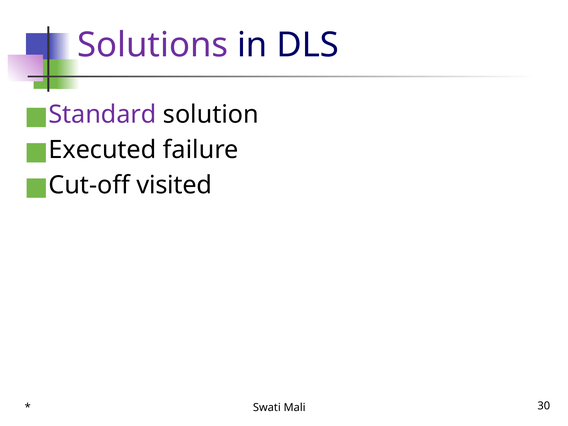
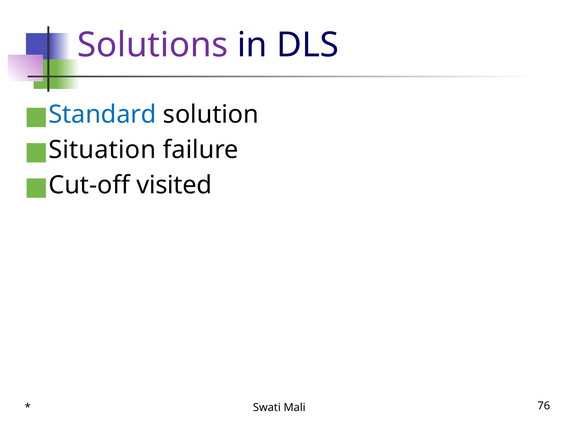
Standard colour: purple -> blue (102, 114)
Executed: Executed -> Situation (102, 150)
30: 30 -> 76 (544, 406)
